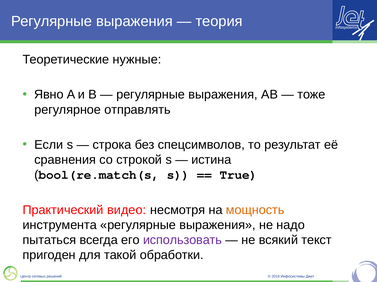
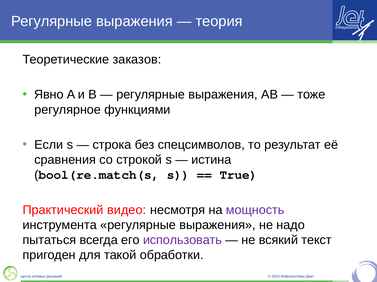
нужные: нужные -> заказов (137, 60)
отправлять: отправлять -> функциями (137, 110)
мощность colour: orange -> purple (255, 210)
